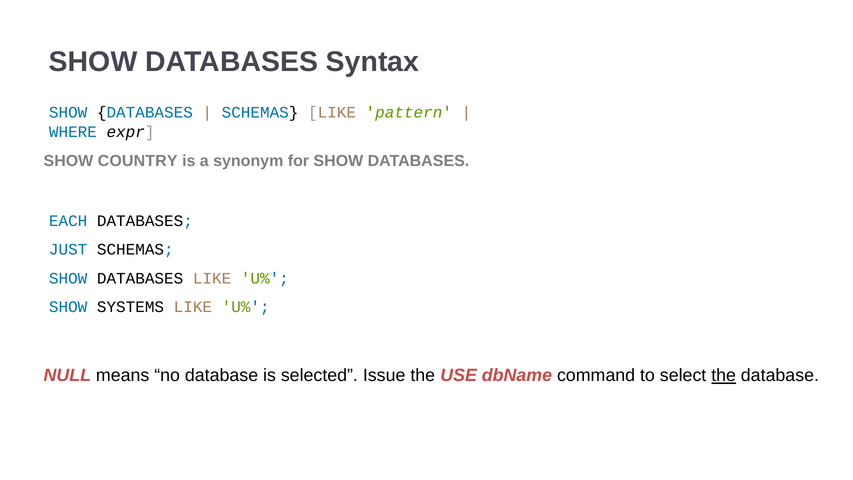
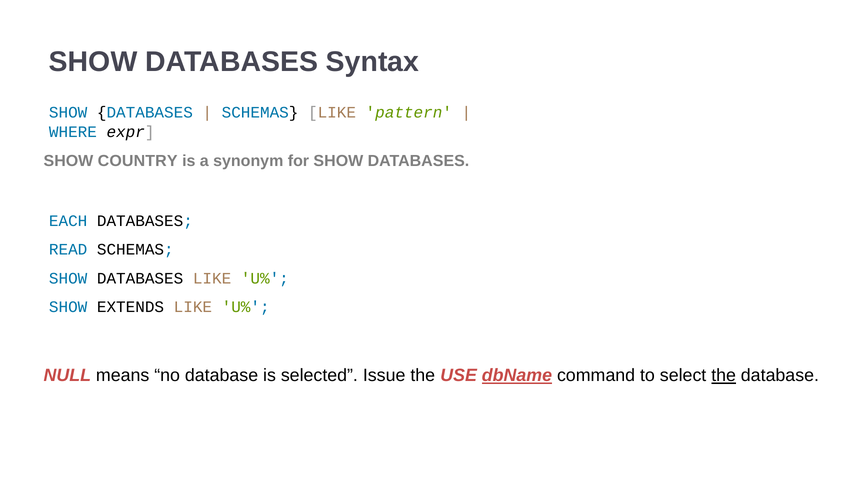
JUST: JUST -> READ (68, 249)
SYSTEMS: SYSTEMS -> EXTENDS (131, 307)
dbName underline: none -> present (517, 375)
